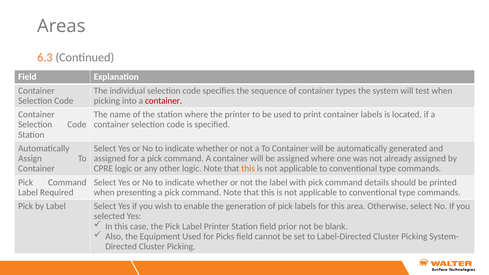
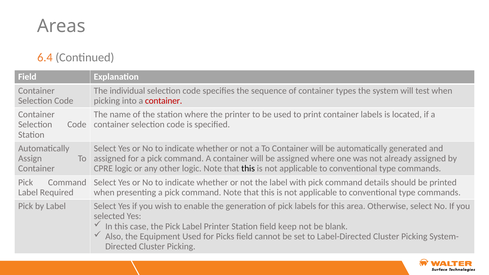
6.3: 6.3 -> 6.4 (45, 58)
this colour: orange -> black (248, 169)
prior: prior -> keep (287, 226)
